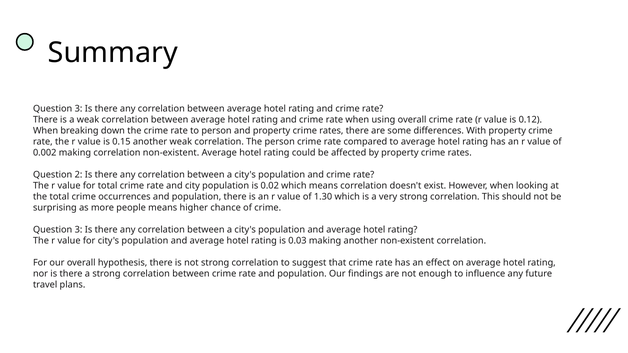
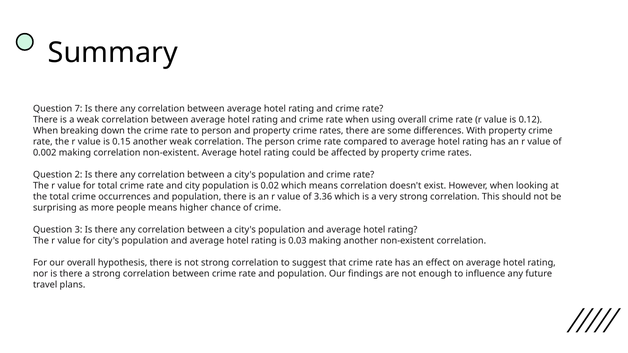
3: 3 -> 7 (79, 109)
1.30: 1.30 -> 3.36 (323, 197)
